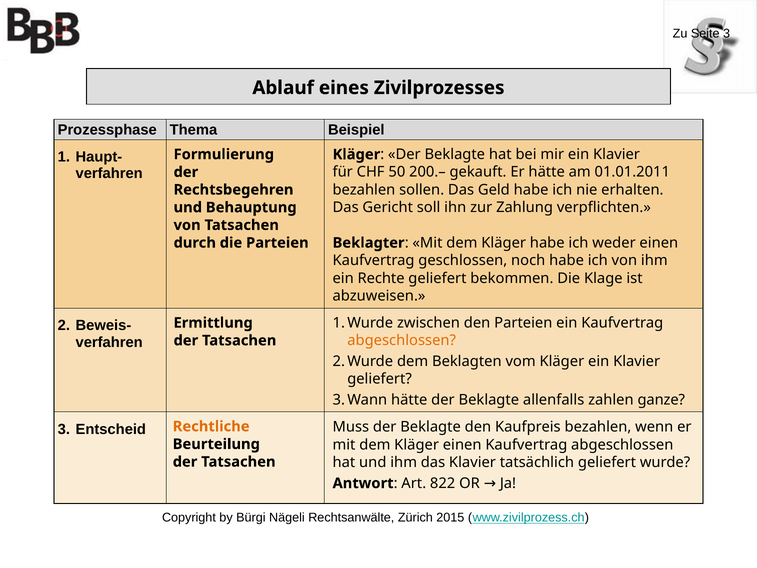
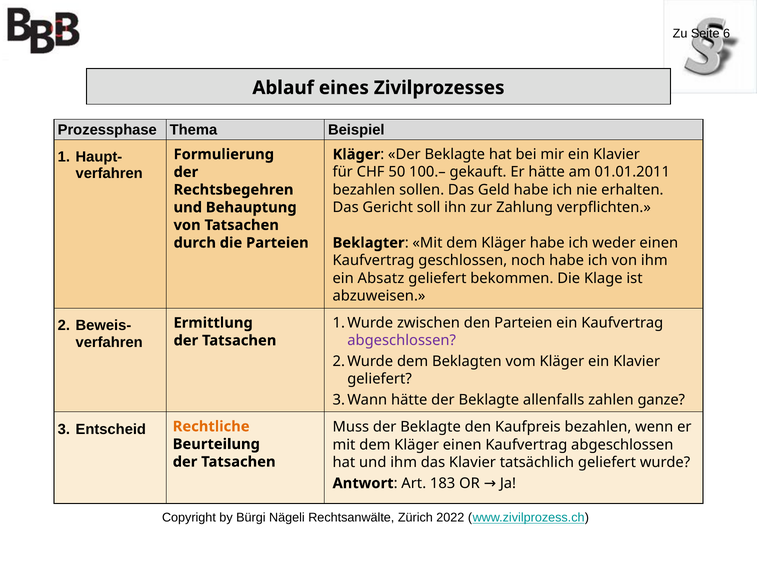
Seite 3: 3 -> 6 (727, 33)
200.–: 200.– -> 100.– (427, 172)
Rechte: Rechte -> Absatz (381, 278)
abgeschlossen colour: orange -> purple (402, 340)
822: 822 -> 183 (443, 483)
2015: 2015 -> 2022 (450, 517)
